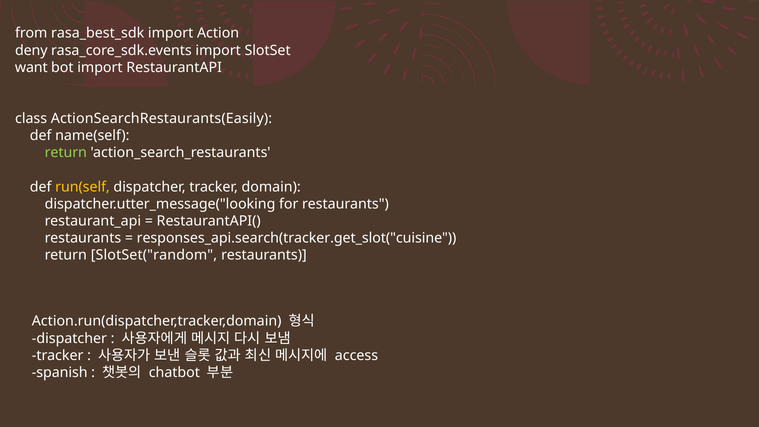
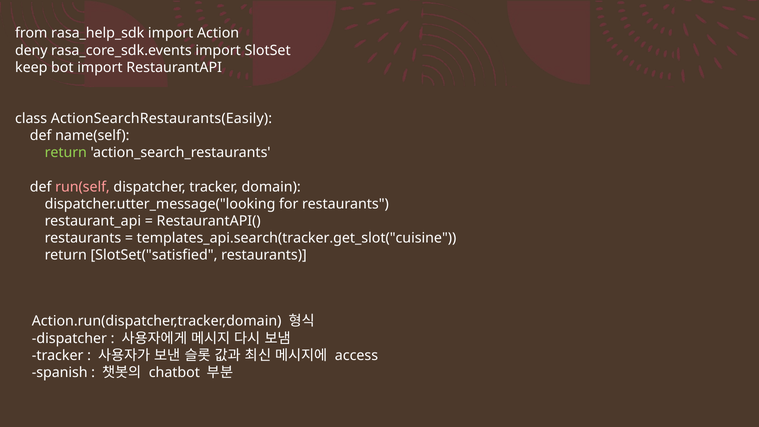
rasa_best_sdk: rasa_best_sdk -> rasa_help_sdk (98, 33)
want: want -> keep (31, 67)
run(self colour: yellow -> pink (82, 187)
responses_api.search(tracker.get_slot("cuisine: responses_api.search(tracker.get_slot("cuisine -> templates_api.search(tracker.get_slot("cuisine (296, 238)
SlotSet("random: SlotSet("random -> SlotSet("satisfied (154, 255)
